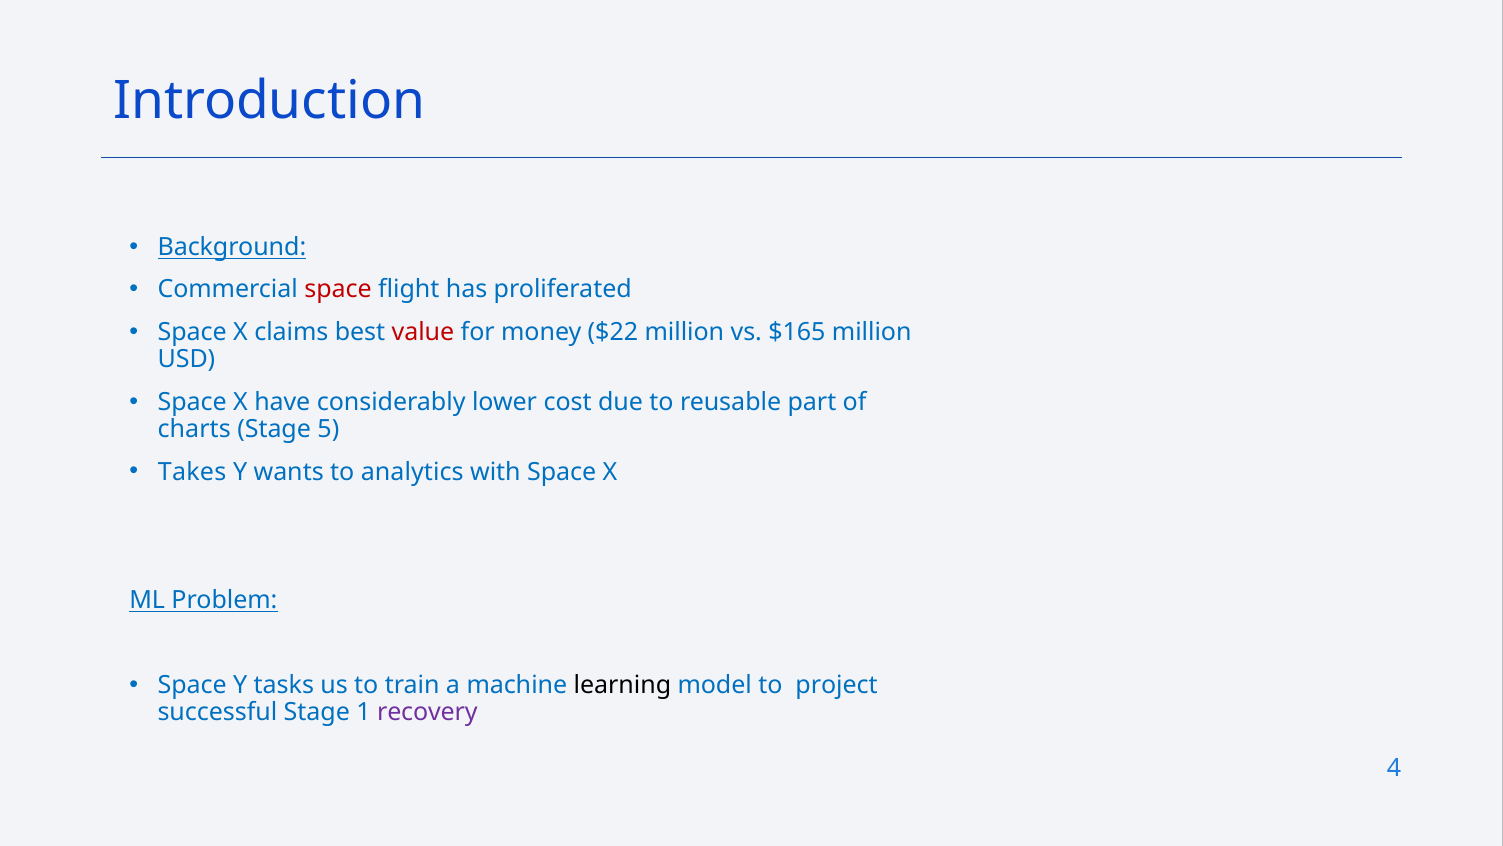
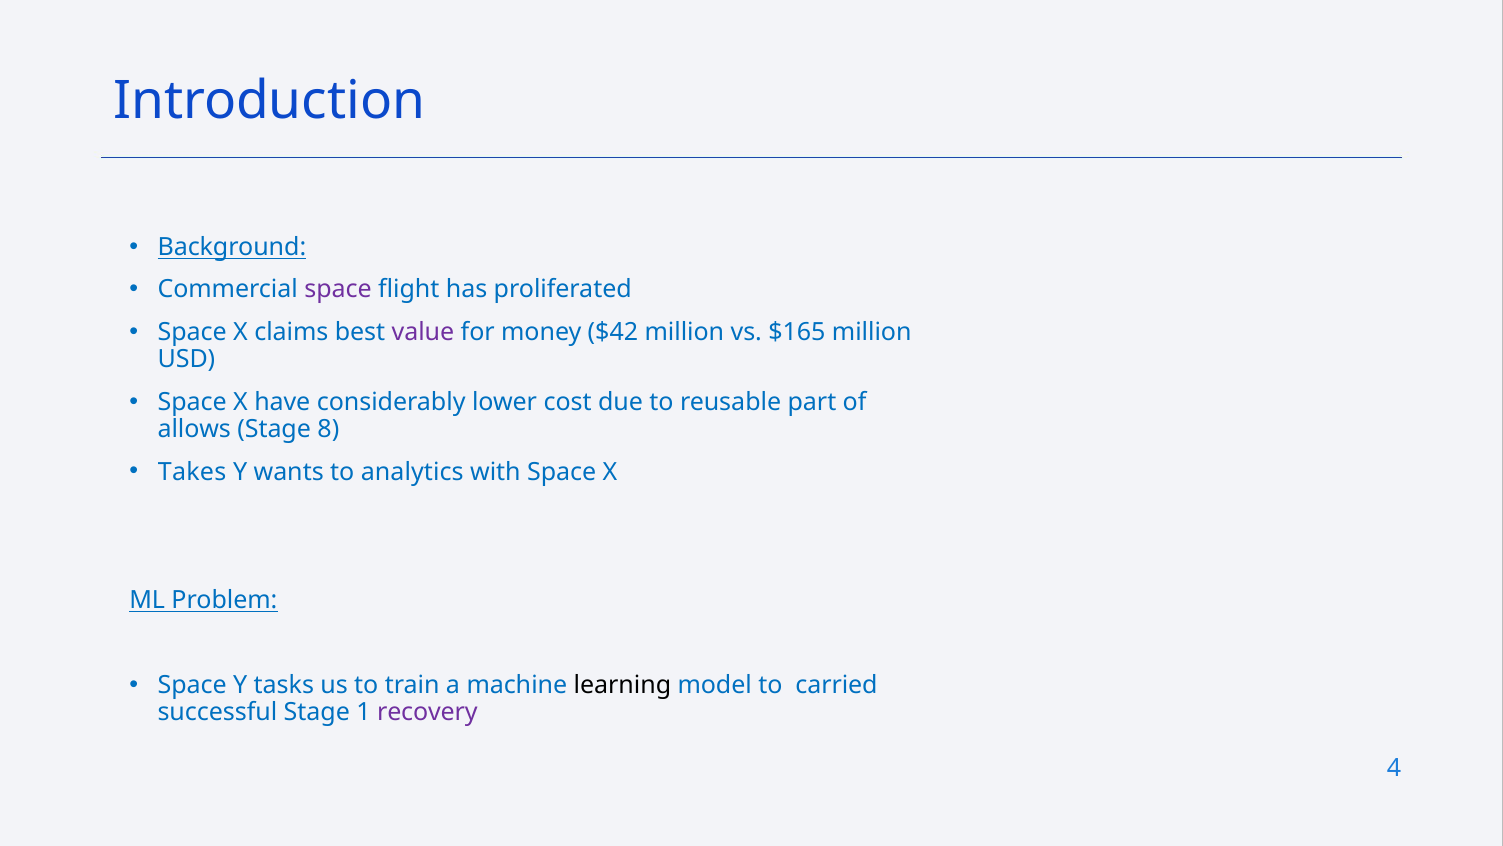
space colour: red -> purple (338, 290)
value colour: red -> purple (423, 332)
$22: $22 -> $42 (613, 332)
charts: charts -> allows (194, 429)
5: 5 -> 8 (328, 429)
project: project -> carried (837, 685)
